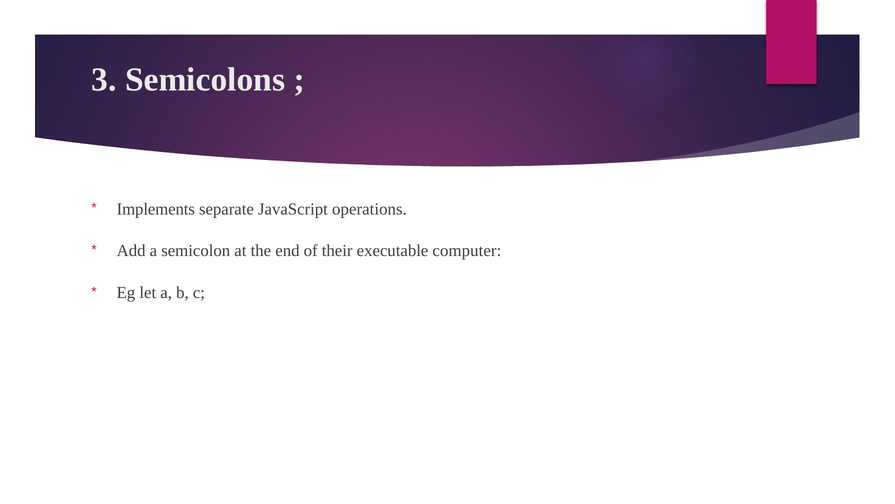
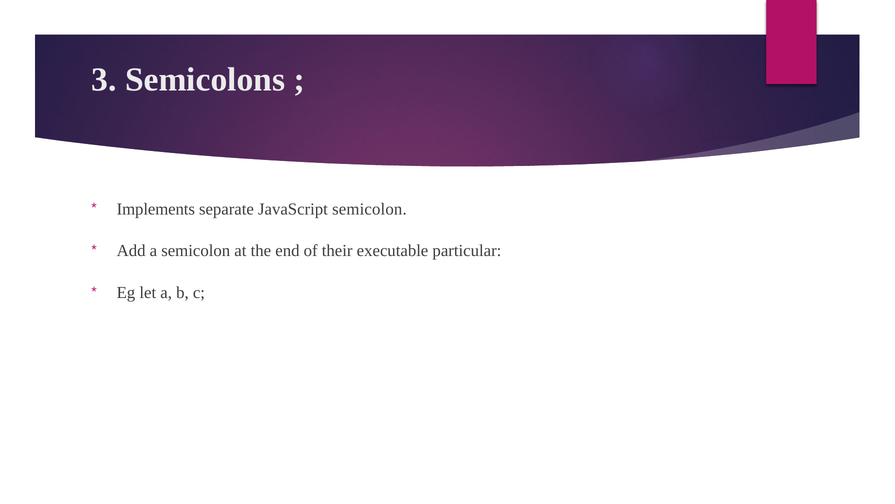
JavaScript operations: operations -> semicolon (369, 209)
computer: computer -> particular (467, 251)
